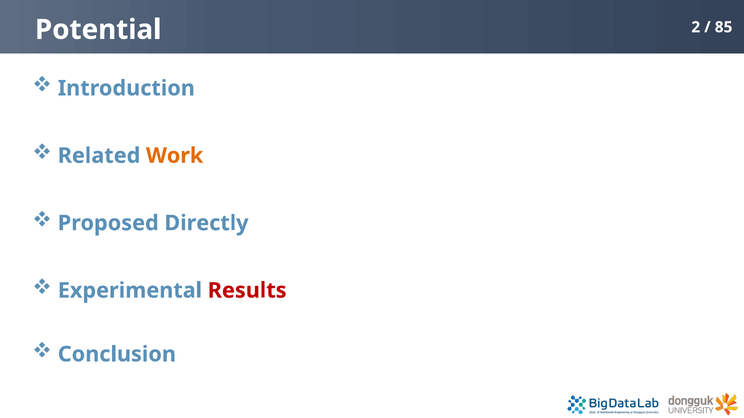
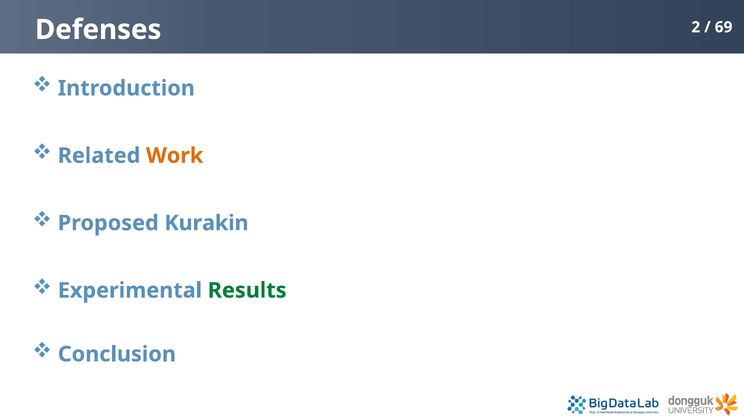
85: 85 -> 69 (724, 27)
Potential: Potential -> Defenses (98, 30)
Directly: Directly -> Kurakin (206, 223)
Results colour: red -> green (247, 291)
